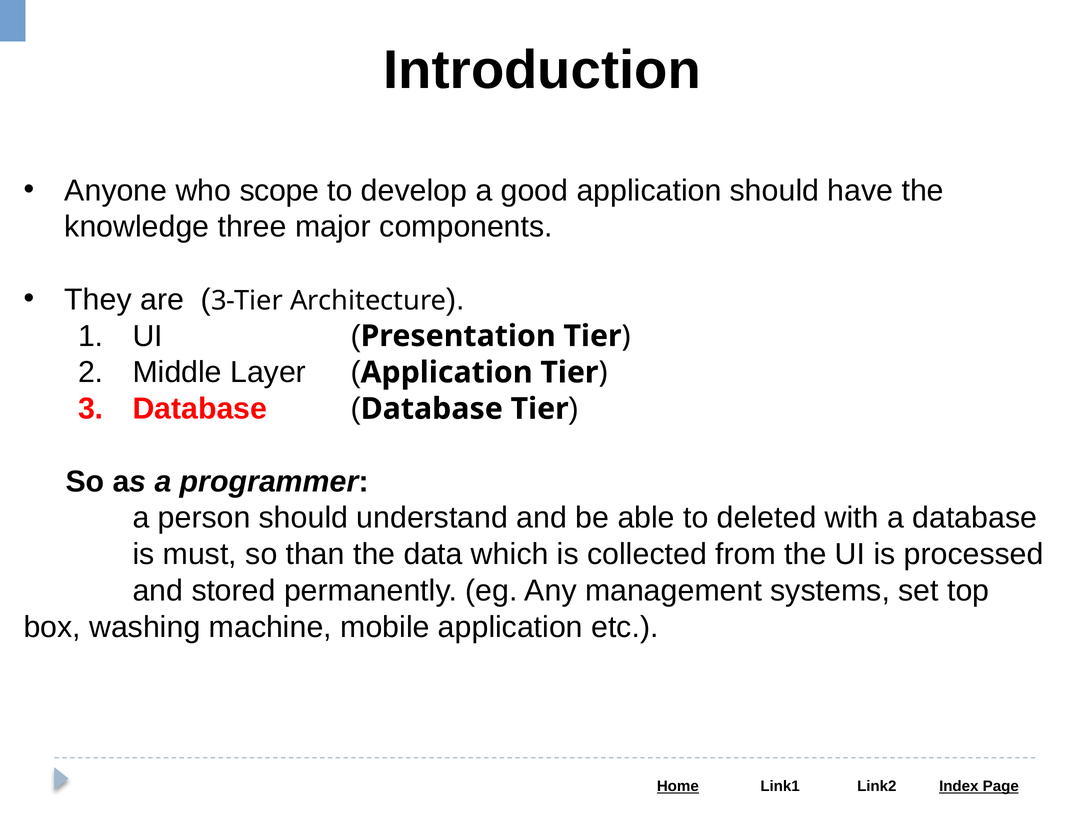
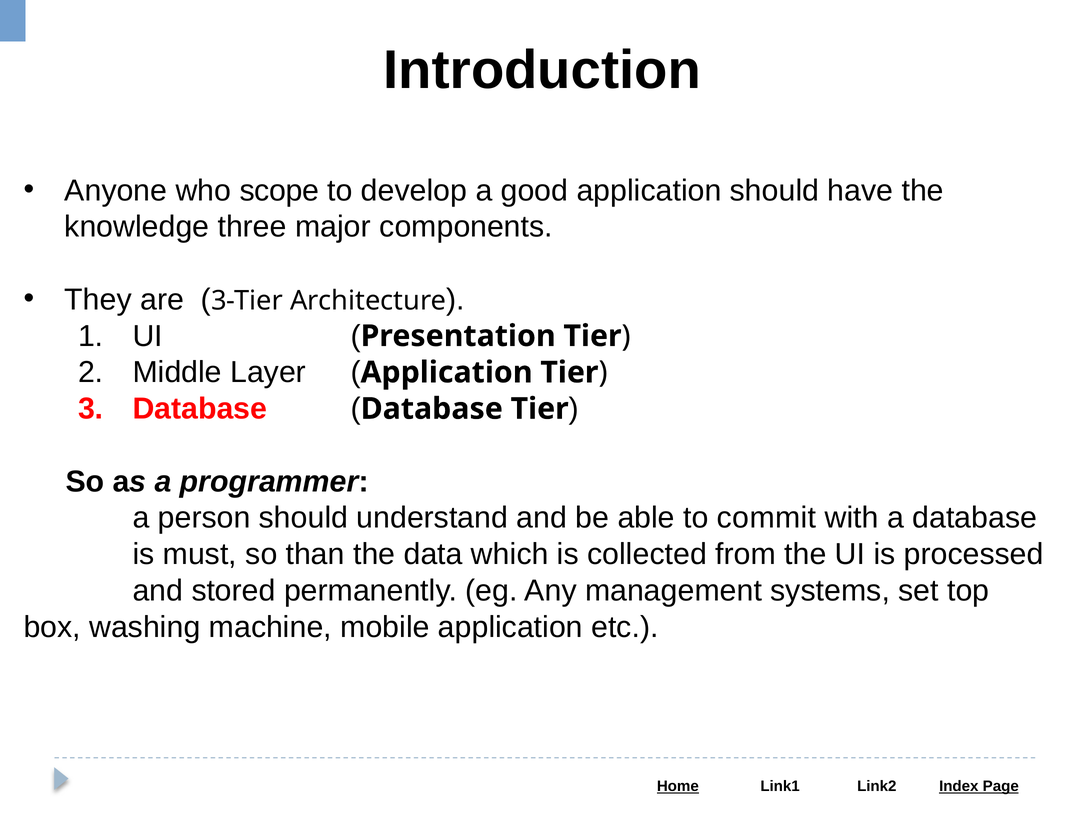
deleted: deleted -> commit (766, 518)
